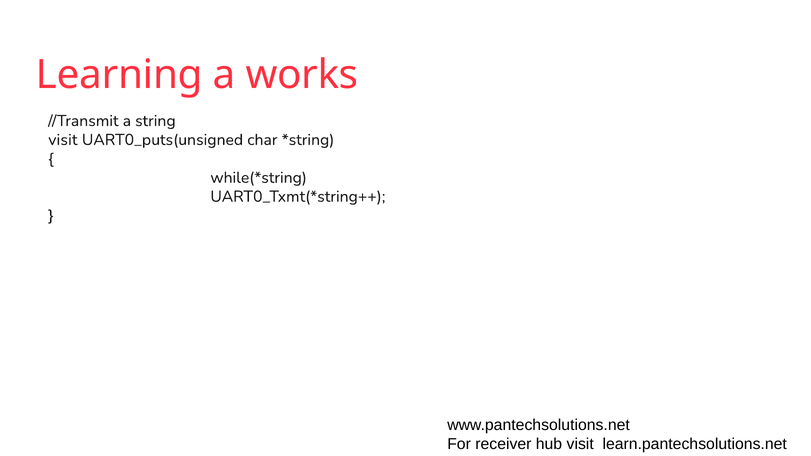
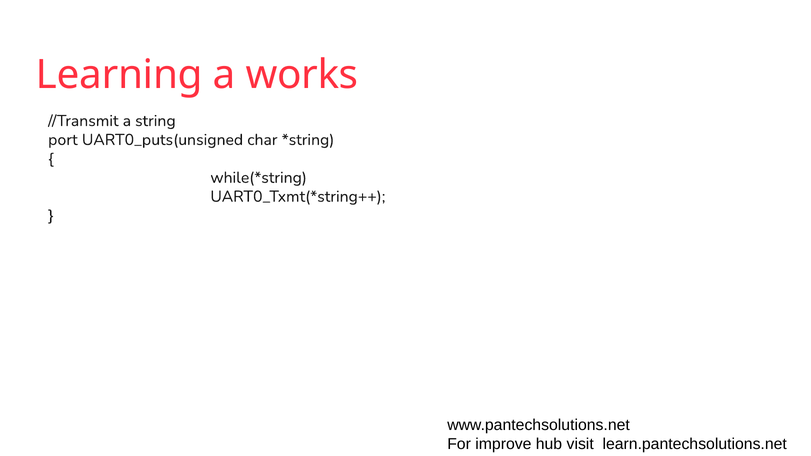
visit: visit -> port (63, 140)
receiver: receiver -> improve (503, 444)
